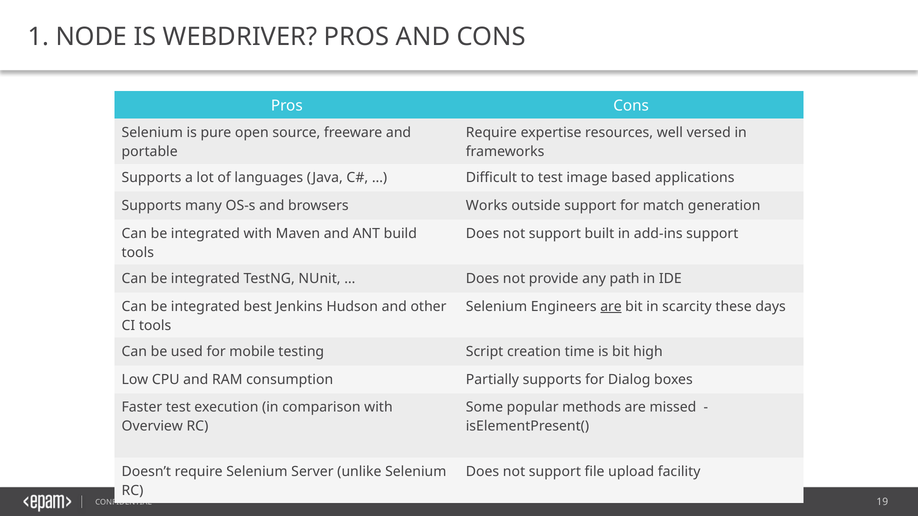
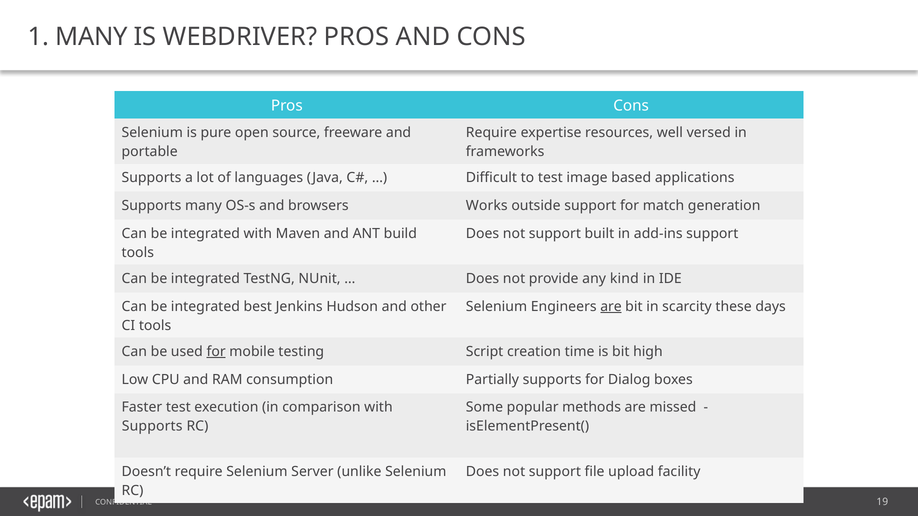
1 NODE: NODE -> MANY (91, 37)
path: path -> kind (624, 279)
for underline: none -> present (216, 352)
Overview: Overview -> Supports (152, 427)
